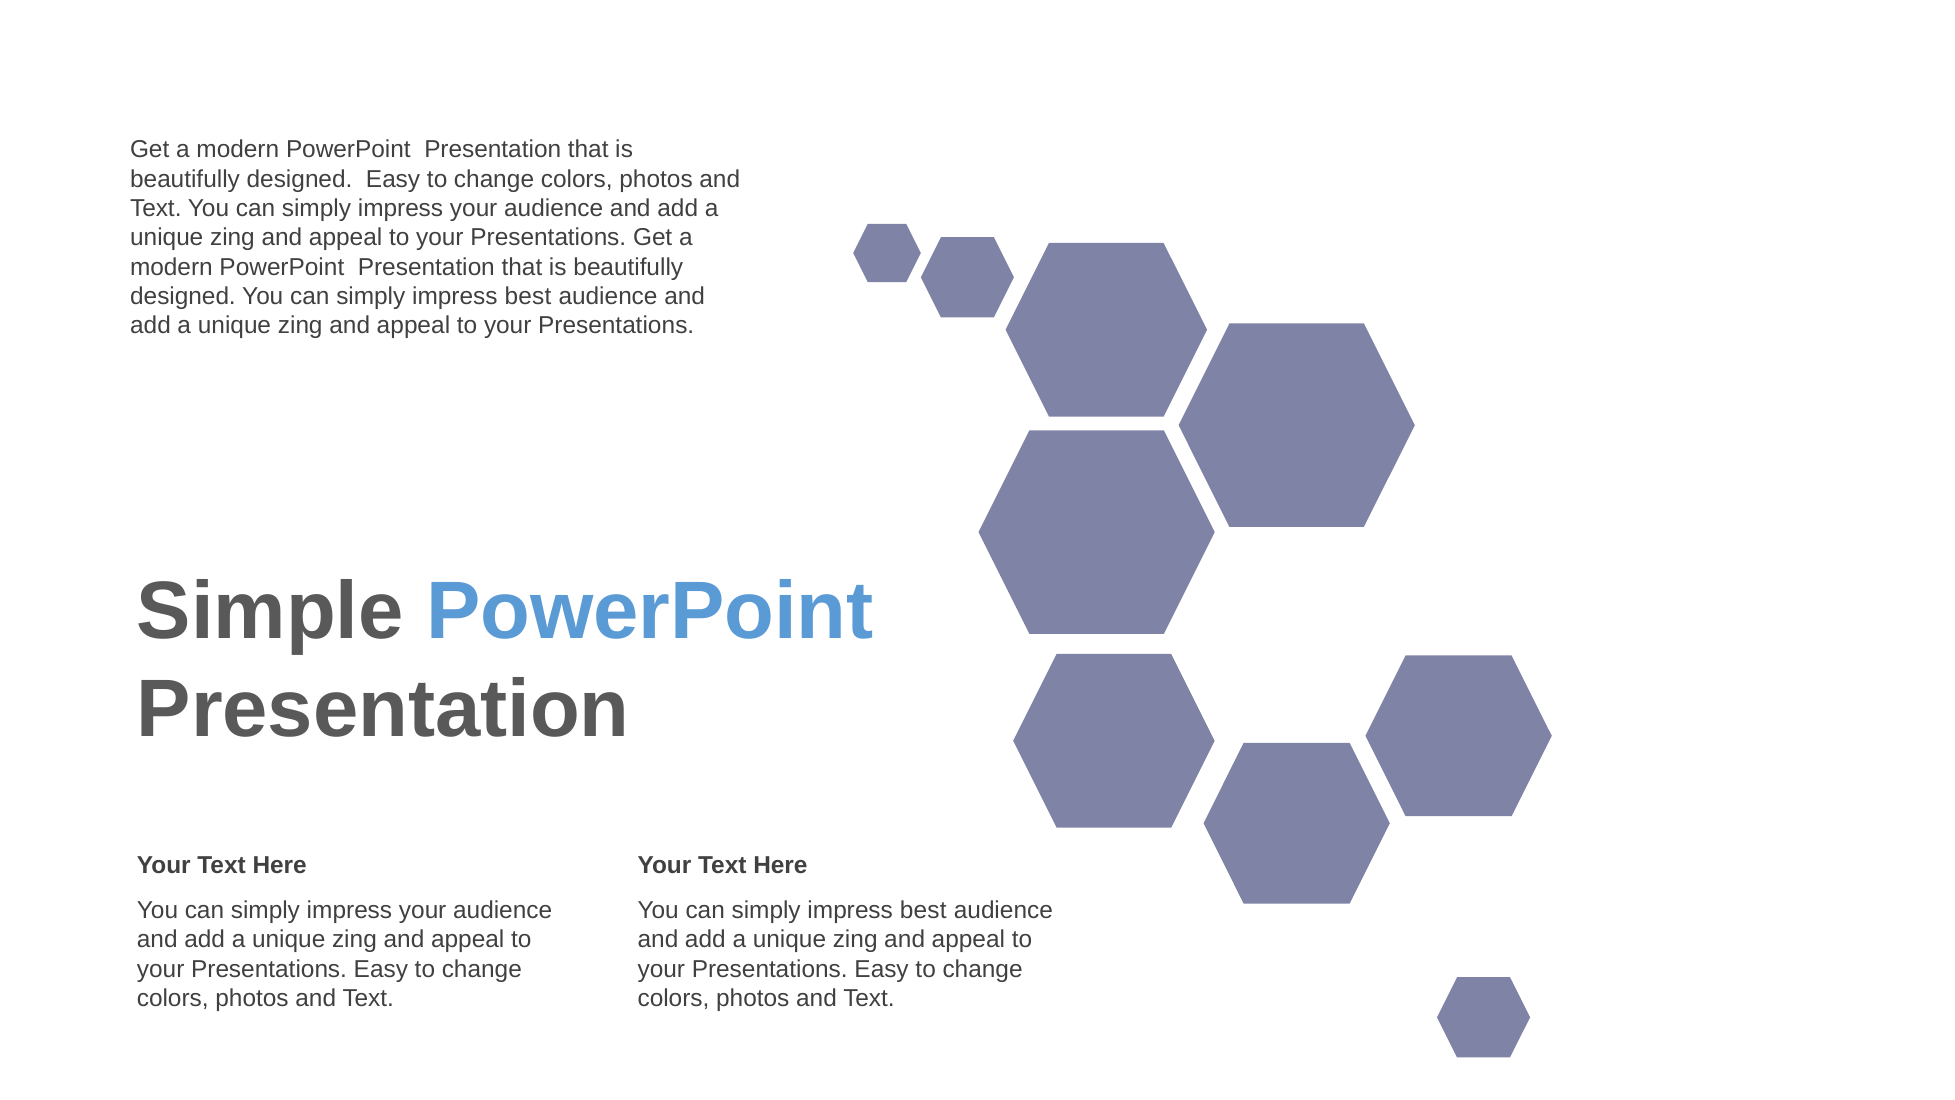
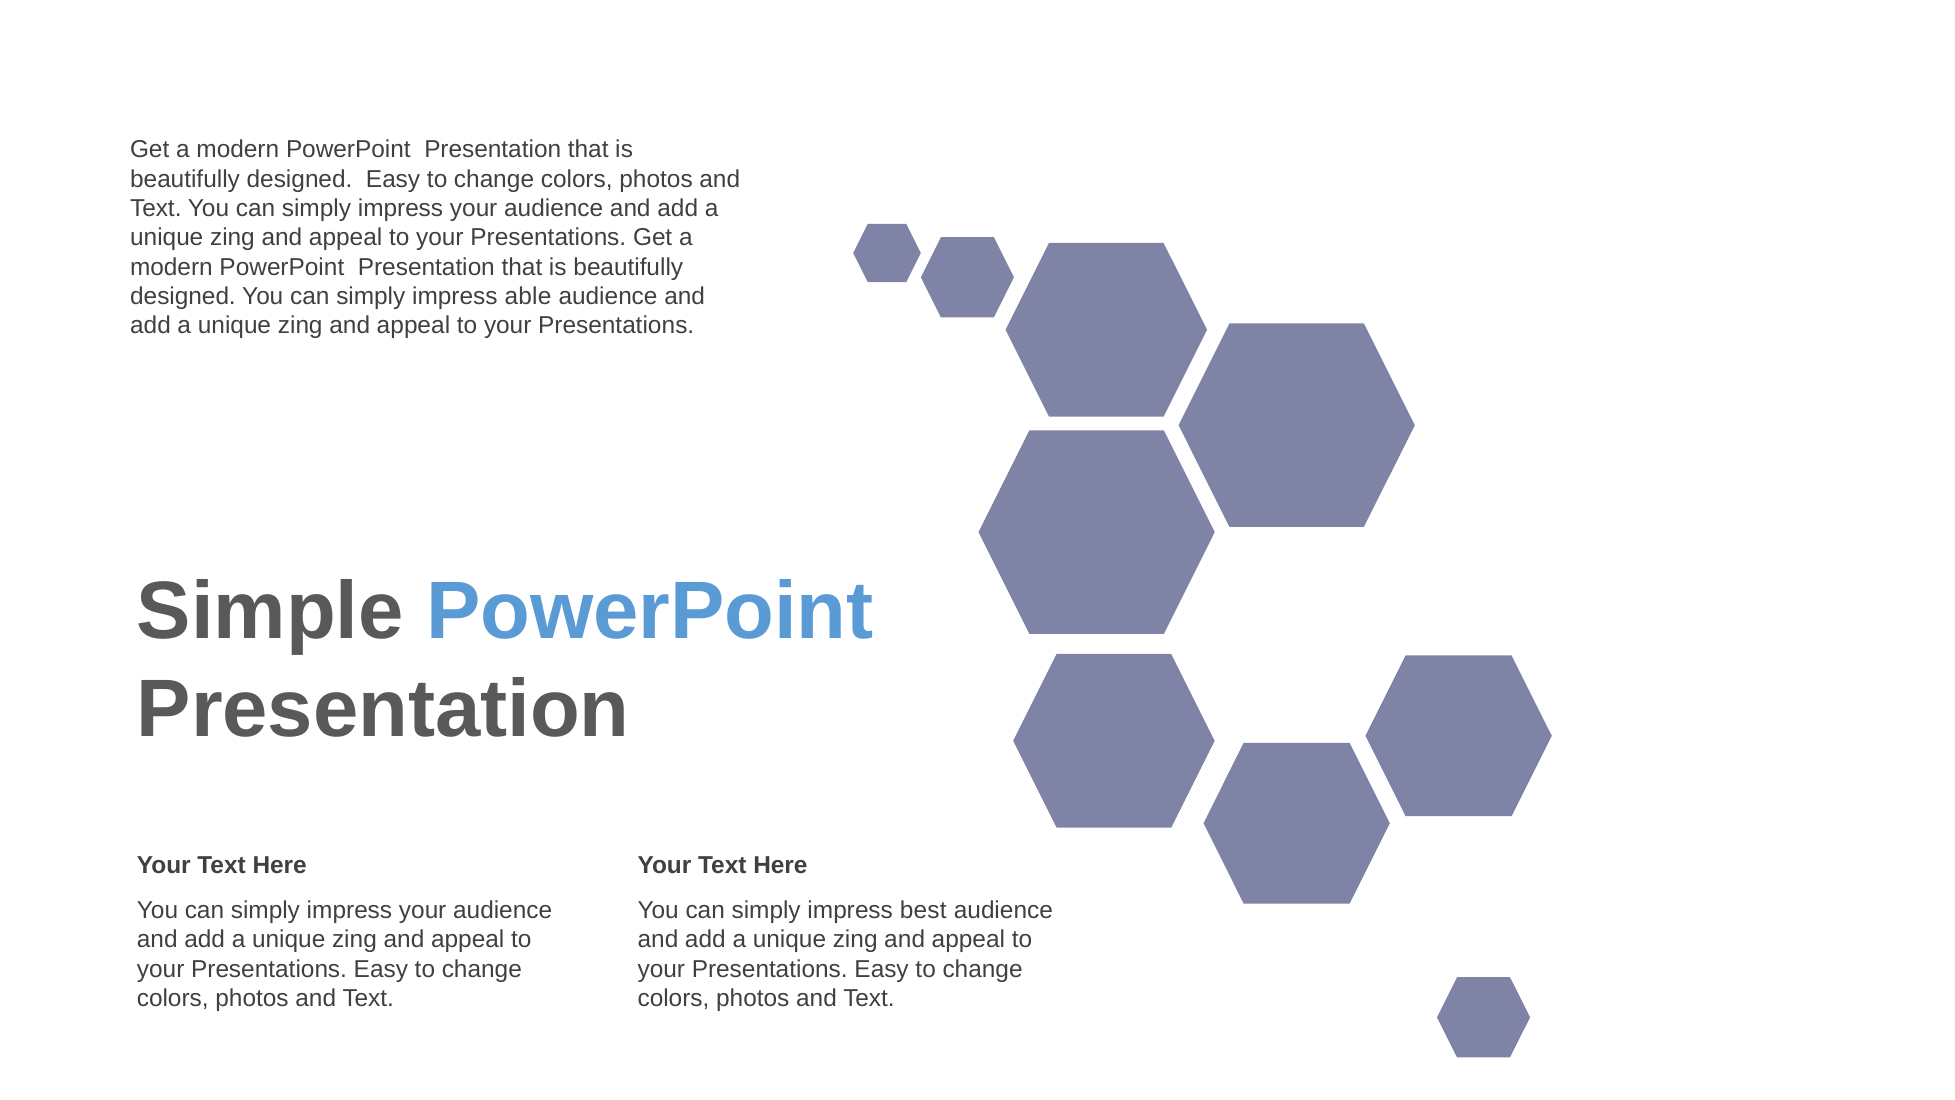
best: best -> able (528, 296)
